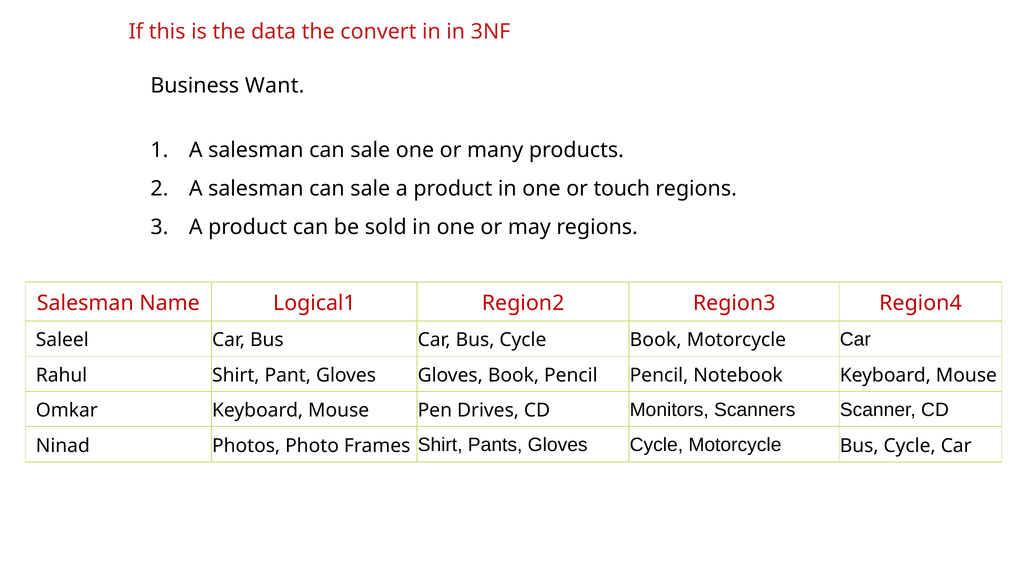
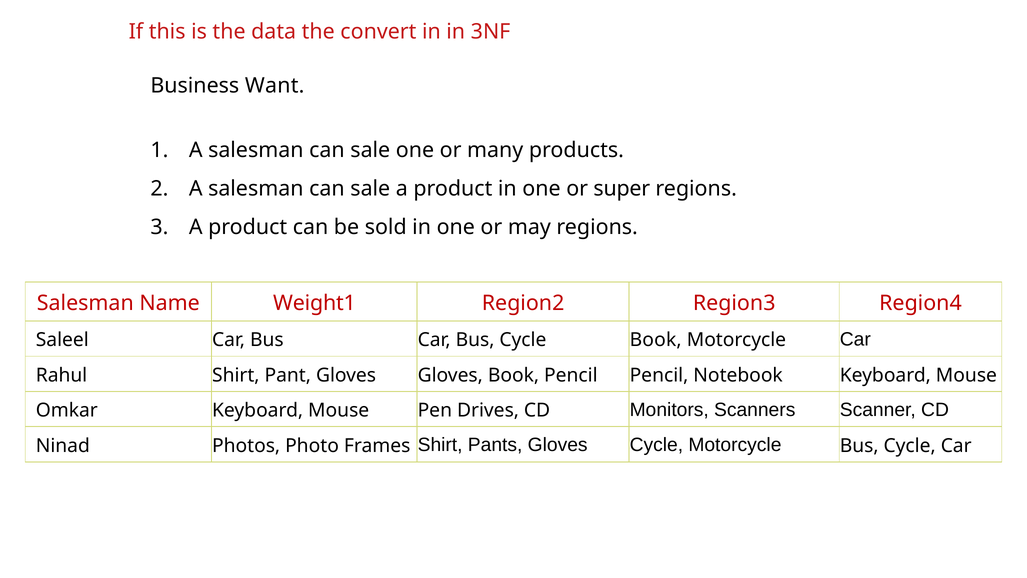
touch: touch -> super (622, 188)
Logical1: Logical1 -> Weight1 (314, 303)
